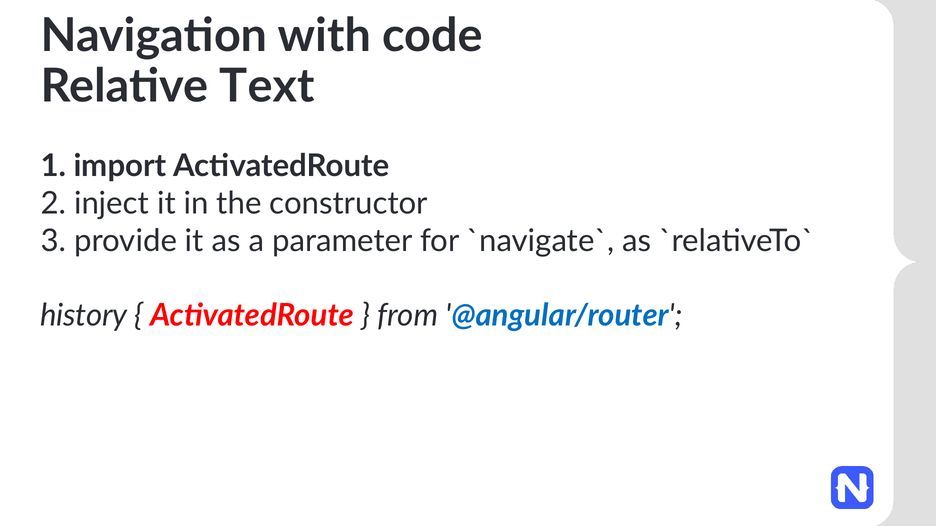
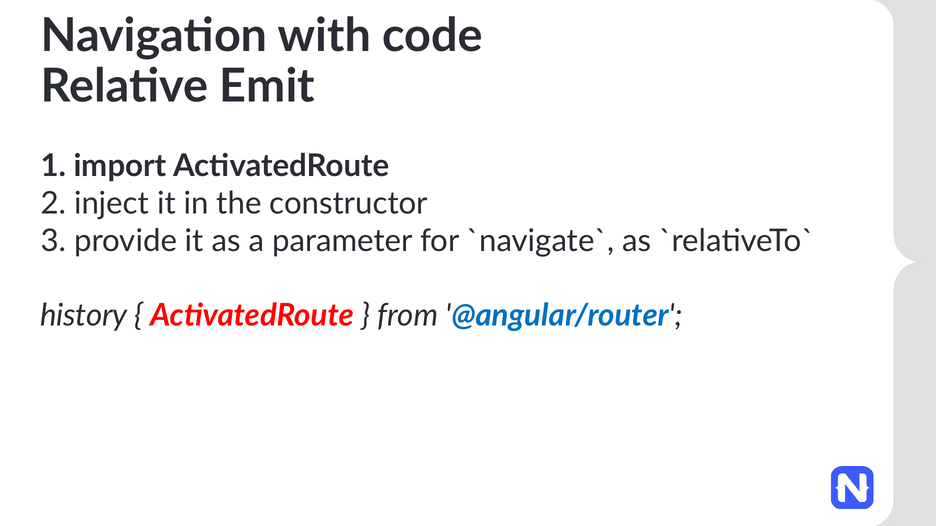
Text: Text -> Emit (267, 86)
